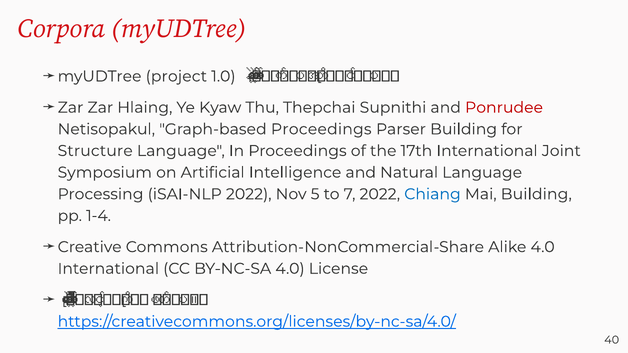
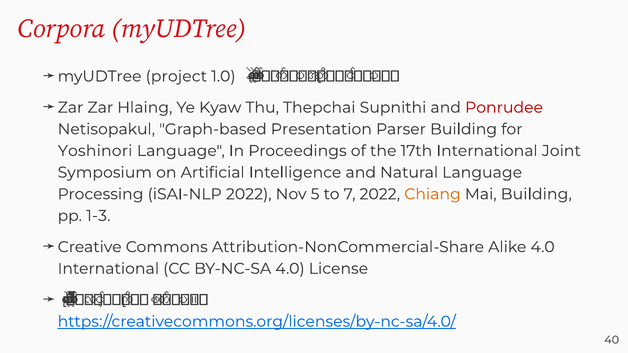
Graph-based Proceedings: Proceedings -> Presentation (321, 129)
Structure: Structure -> Yoshinori (95, 151)
Chiang colour: blue -> orange (432, 194)
1-4: 1-4 -> 1-3 (98, 216)
